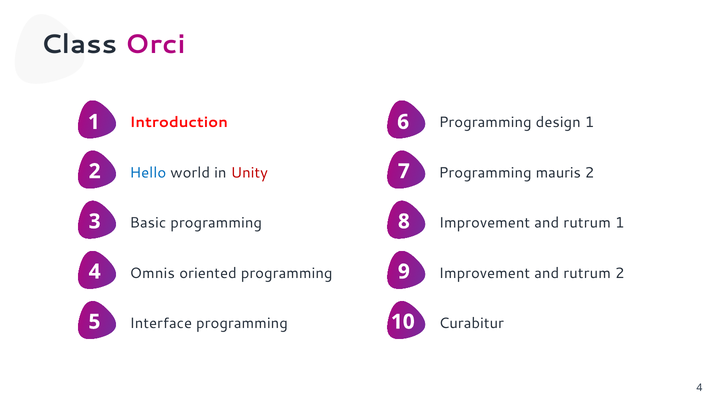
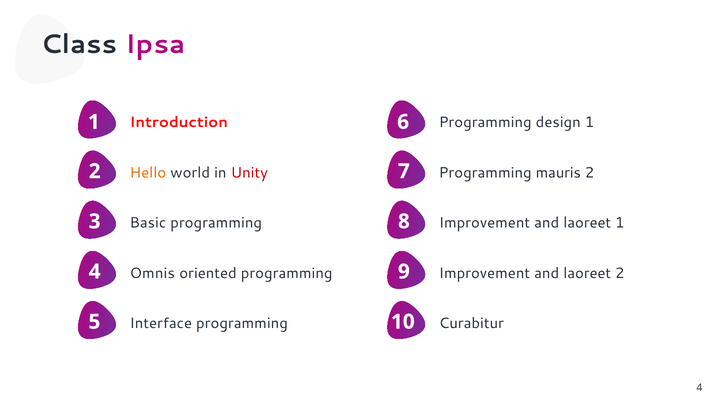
Orci: Orci -> Ipsa (155, 45)
Hello colour: blue -> orange (148, 173)
rutrum: rutrum -> laoreet (587, 223)
rutrum: rutrum -> laoreet (587, 273)
